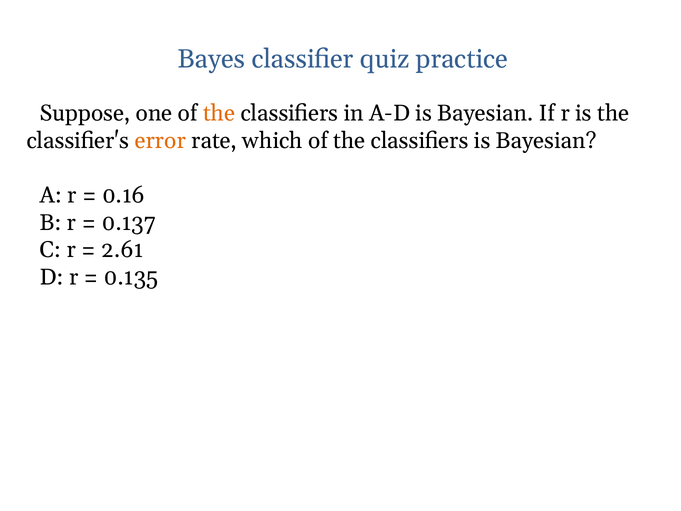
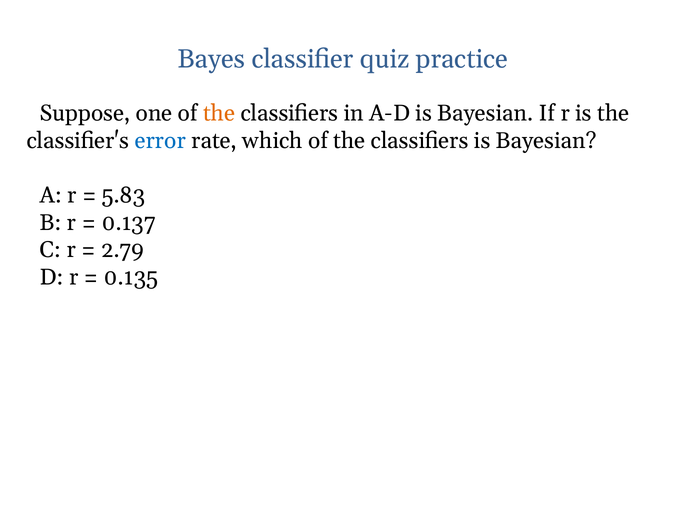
error colour: orange -> blue (160, 141)
0.16: 0.16 -> 5.83 (124, 195)
2.61: 2.61 -> 2.79 (123, 250)
